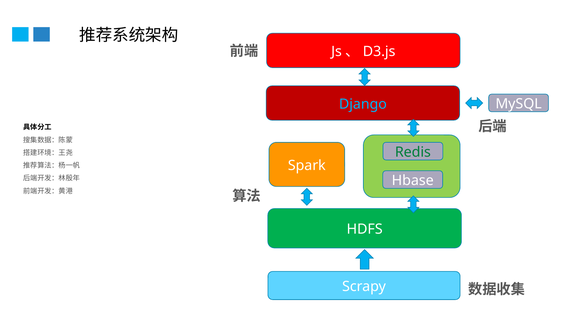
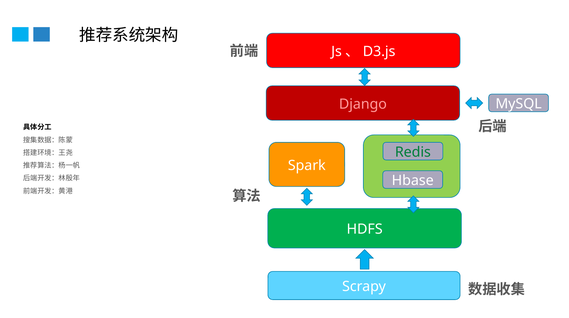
Django colour: light blue -> pink (363, 104)
